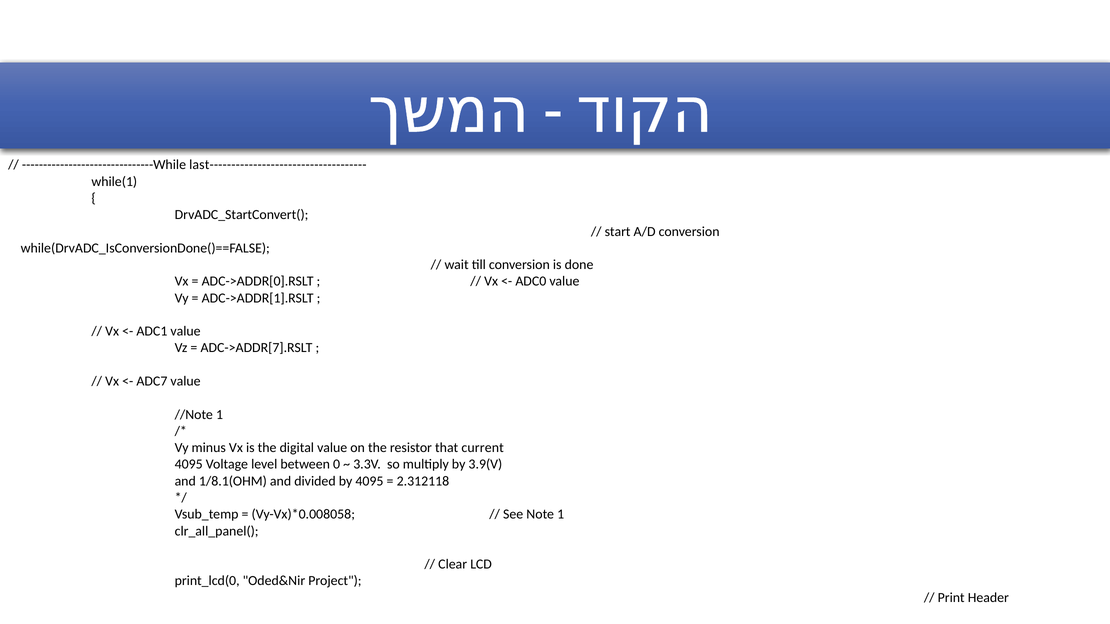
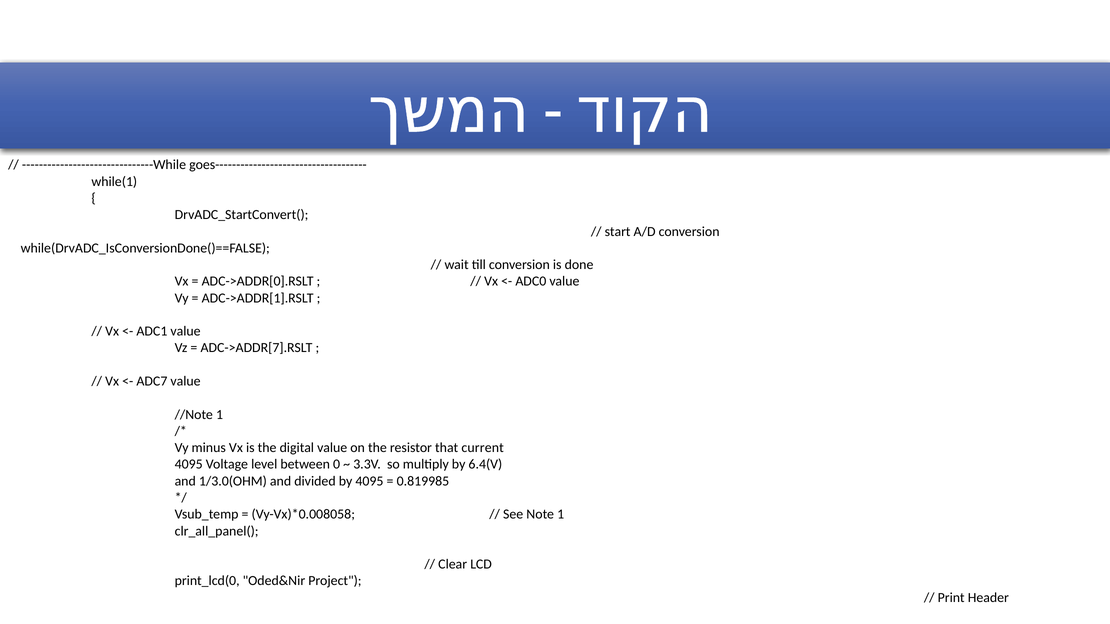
last------------------------------------: last------------------------------------ -> goes------------------------------------ (278, 165)
3.9(V: 3.9(V -> 6.4(V (485, 465)
1/8.1(OHM: 1/8.1(OHM -> 1/3.0(OHM (233, 481)
2.312118: 2.312118 -> 0.819985 (423, 481)
